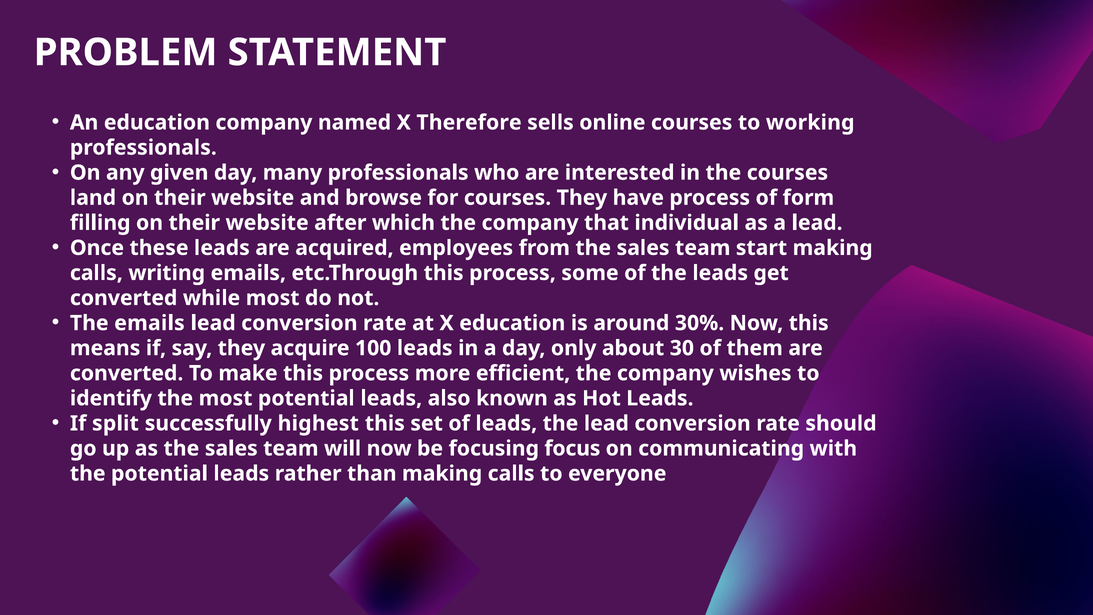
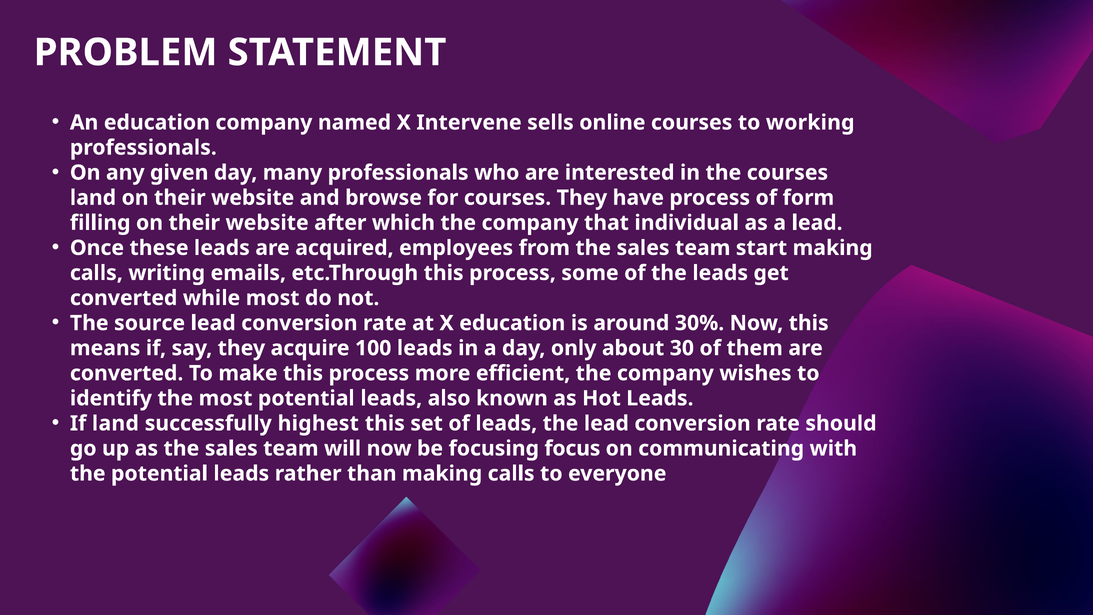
Therefore: Therefore -> Intervene (469, 123)
The emails: emails -> source (150, 323)
If split: split -> land (115, 423)
